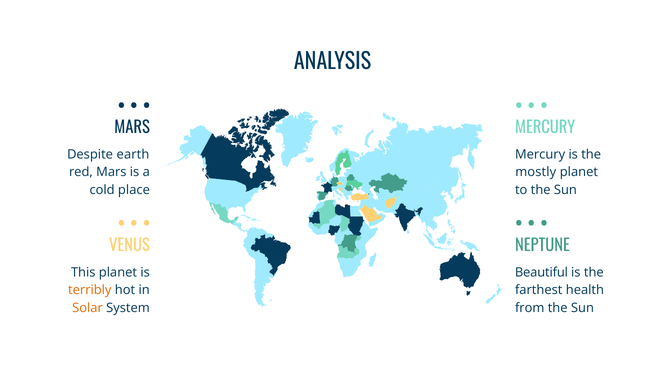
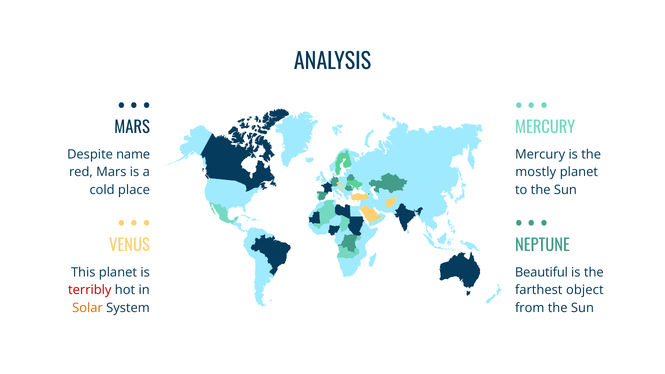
earth: earth -> name (133, 154)
terribly colour: orange -> red (90, 290)
health: health -> object (585, 290)
